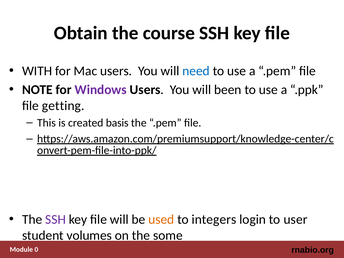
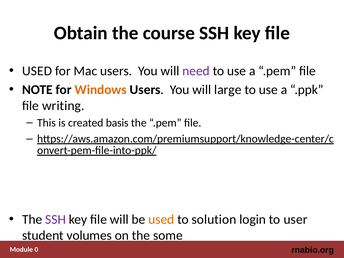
WITH: WITH -> USED (37, 71)
need colour: blue -> purple (196, 71)
Windows colour: purple -> orange (101, 90)
been: been -> large (228, 90)
getting: getting -> writing (63, 106)
integers: integers -> solution (214, 219)
